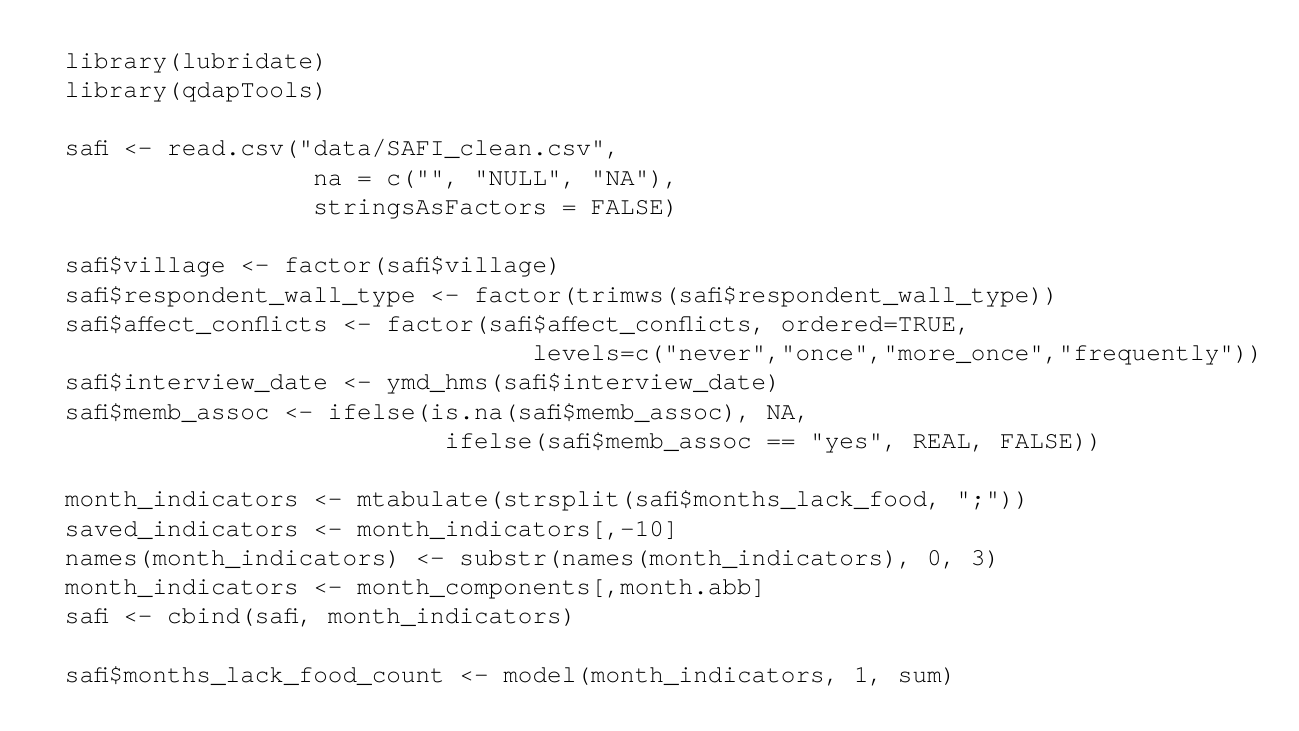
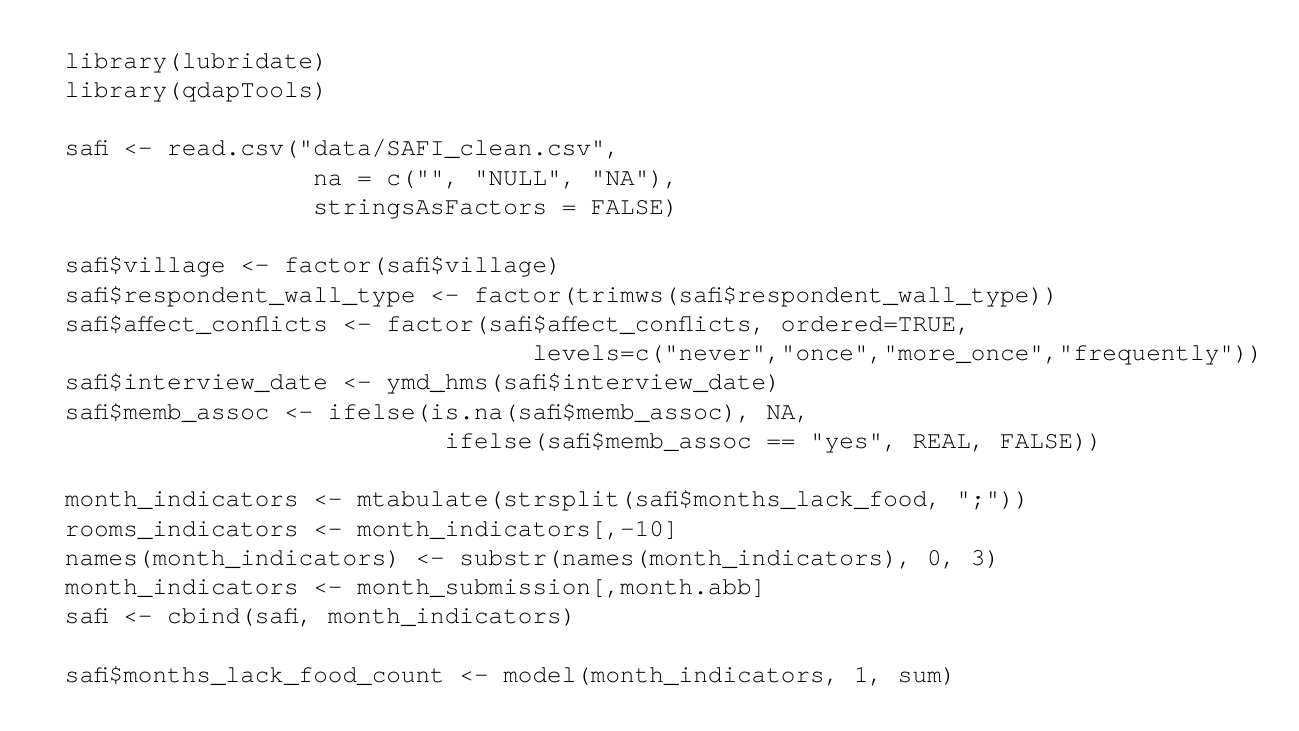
saved_indicators: saved_indicators -> rooms_indicators (182, 528)
month_components[,month.abb: month_components[,month.abb -> month_submission[,month.abb (562, 586)
